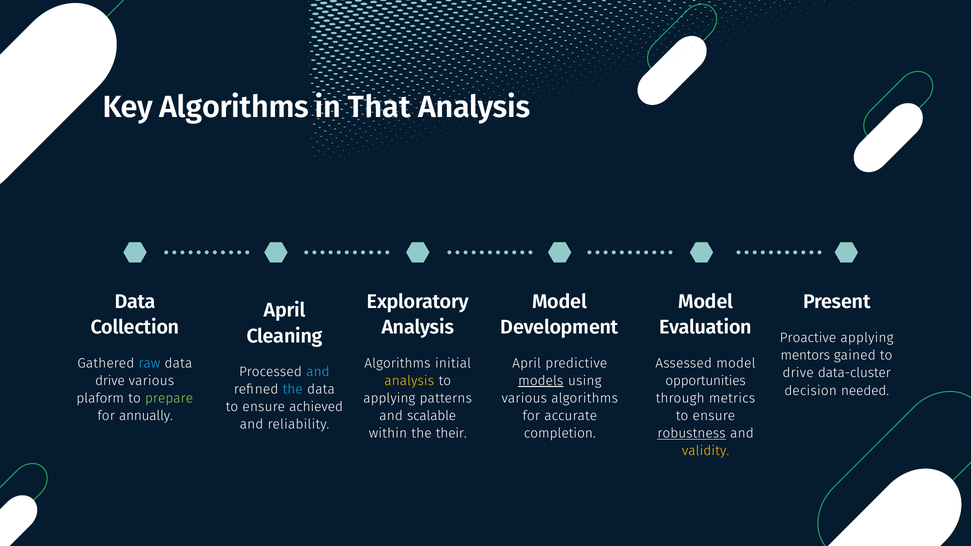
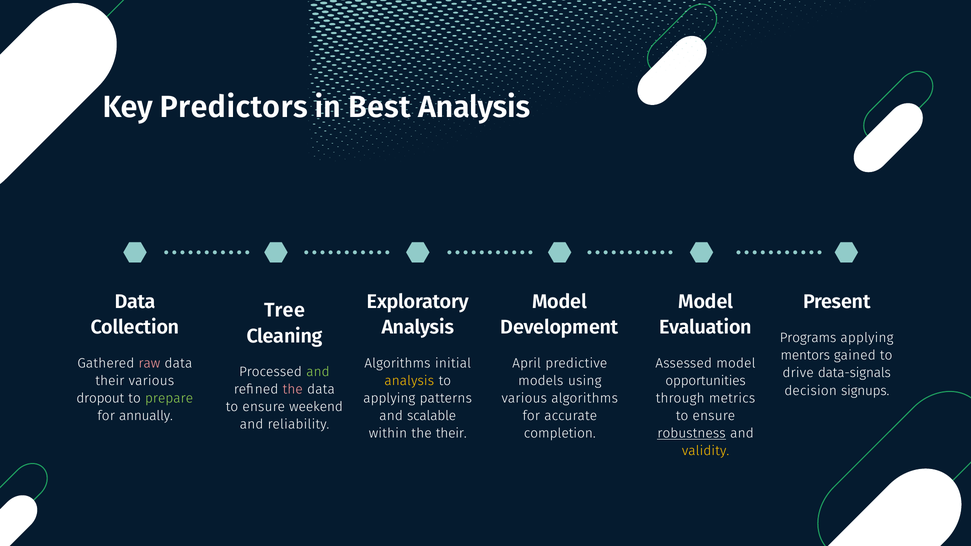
Key Algorithms: Algorithms -> Predictors (234, 107)
That: That -> Best (379, 107)
April: April -> Tree (285, 310)
Proactive: Proactive -> Programs (808, 338)
raw colour: light blue -> pink (149, 363)
and colour: light blue -> light green (318, 372)
data-cluster: data-cluster -> data-signals (854, 373)
drive: drive -> their (110, 381)
models underline: present -> none (541, 381)
the colour: light blue -> pink (293, 389)
needed: needed -> signups (865, 391)
plaform: plaform -> dropout (100, 398)
achieved: achieved -> weekend (316, 407)
